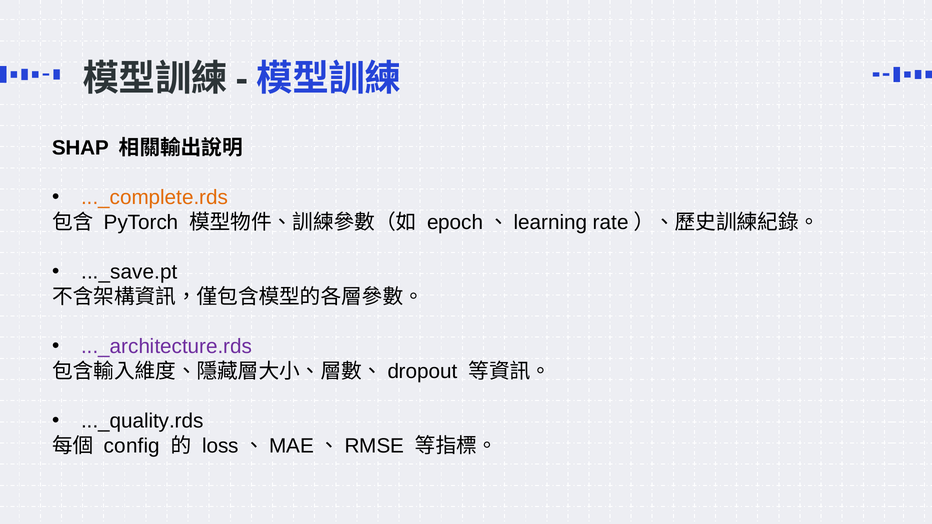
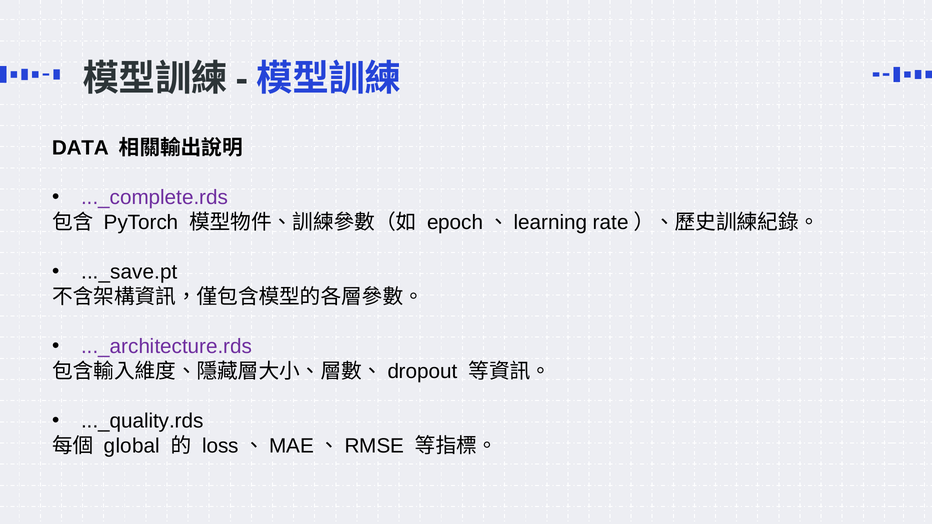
SHAP: SHAP -> DATA (80, 148)
..._complete.rds colour: orange -> purple (155, 198)
config: config -> global (132, 446)
